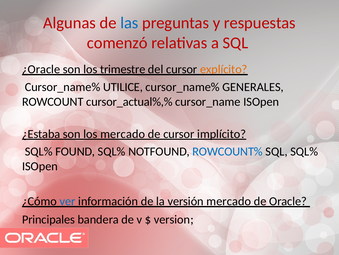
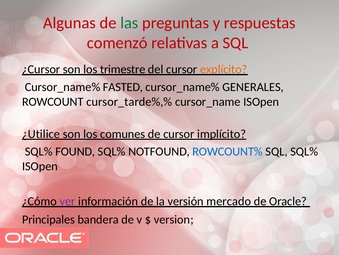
las colour: blue -> green (129, 23)
¿Oracle: ¿Oracle -> ¿Cursor (41, 69)
UTILICE: UTILICE -> FASTED (123, 87)
cursor_actual%,%: cursor_actual%,% -> cursor_tarde%,% (129, 101)
¿Estaba: ¿Estaba -> ¿Utilice (41, 134)
los mercado: mercado -> comunes (123, 134)
ver colour: blue -> purple (68, 201)
